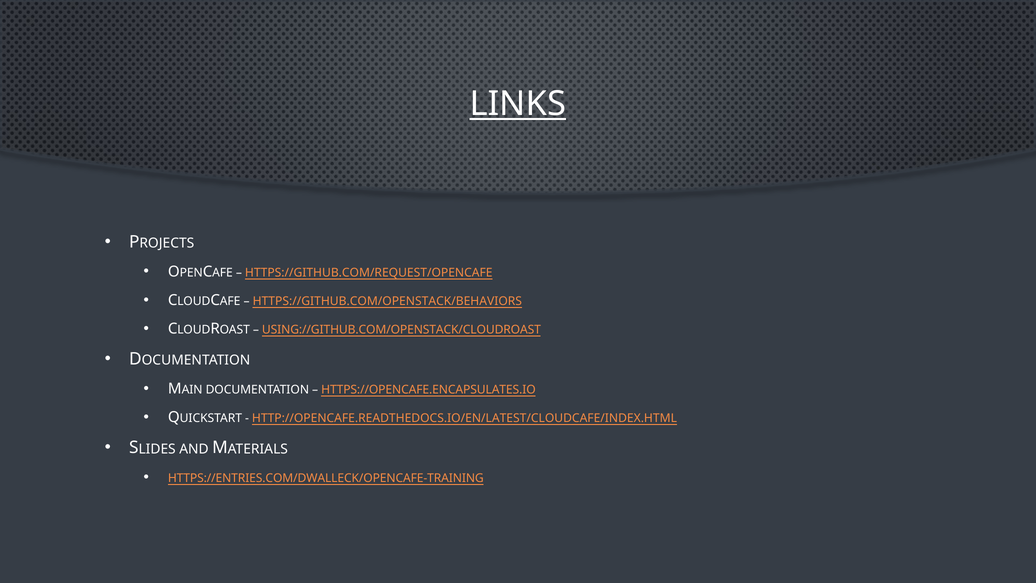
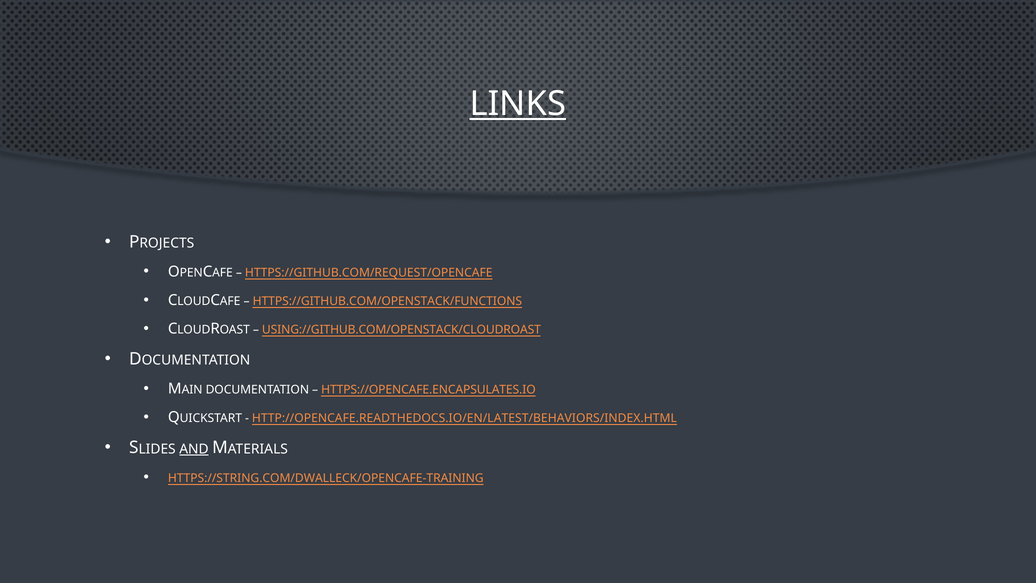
HTTPS://GITHUB.COM/OPENSTACK/BEHAVIORS: HTTPS://GITHUB.COM/OPENSTACK/BEHAVIORS -> HTTPS://GITHUB.COM/OPENSTACK/FUNCTIONS (387, 301)
HTTP://OPENCAFE.READTHEDOCS.IO/EN/LATEST/CLOUDCAFE/INDEX.HTML: HTTP://OPENCAFE.READTHEDOCS.IO/EN/LATEST/CLOUDCAFE/INDEX.HTML -> HTTP://OPENCAFE.READTHEDOCS.IO/EN/LATEST/BEHAVIORS/INDEX.HTML (464, 418)
AND underline: none -> present (194, 449)
HTTPS://ENTRIES.COM/DWALLECK/OPENCAFE-TRAINING: HTTPS://ENTRIES.COM/DWALLECK/OPENCAFE-TRAINING -> HTTPS://STRING.COM/DWALLECK/OPENCAFE-TRAINING (326, 478)
